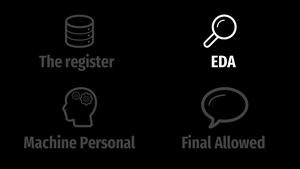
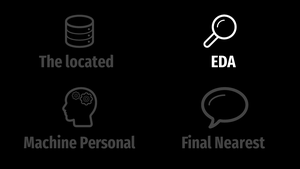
register: register -> located (90, 62)
Allowed: Allowed -> Nearest (240, 143)
